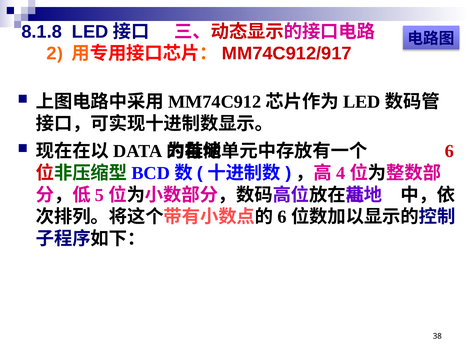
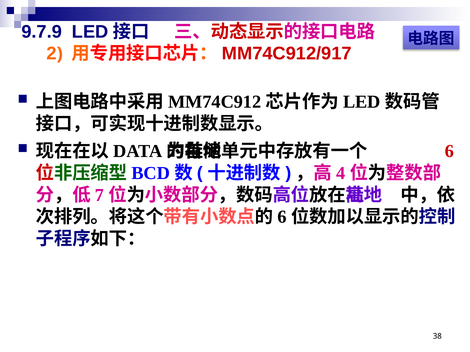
8.1.8: 8.1.8 -> 9.7.9 (42, 32)
5: 5 -> 7 (100, 195)
